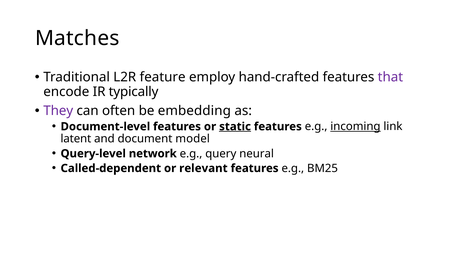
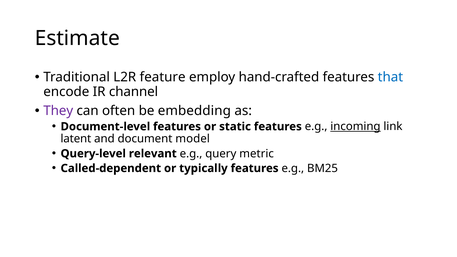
Matches: Matches -> Estimate (77, 38)
that colour: purple -> blue (390, 77)
typically: typically -> channel (134, 92)
static underline: present -> none (235, 127)
network: network -> relevant (153, 154)
neural: neural -> metric (257, 154)
relevant: relevant -> typically (203, 168)
